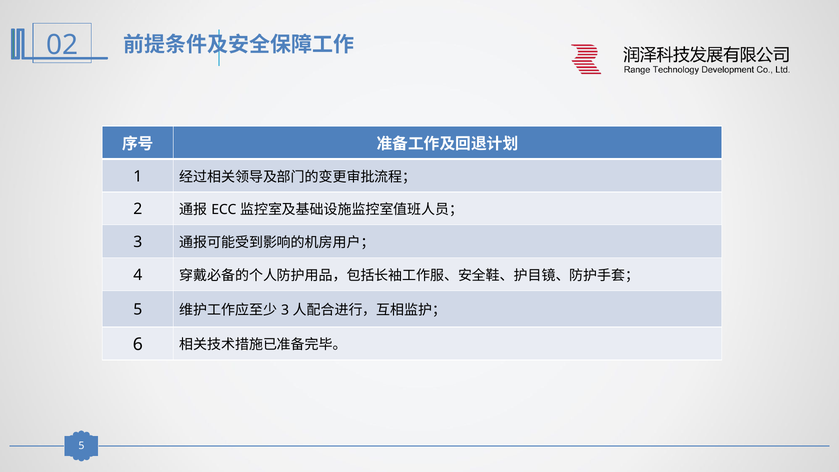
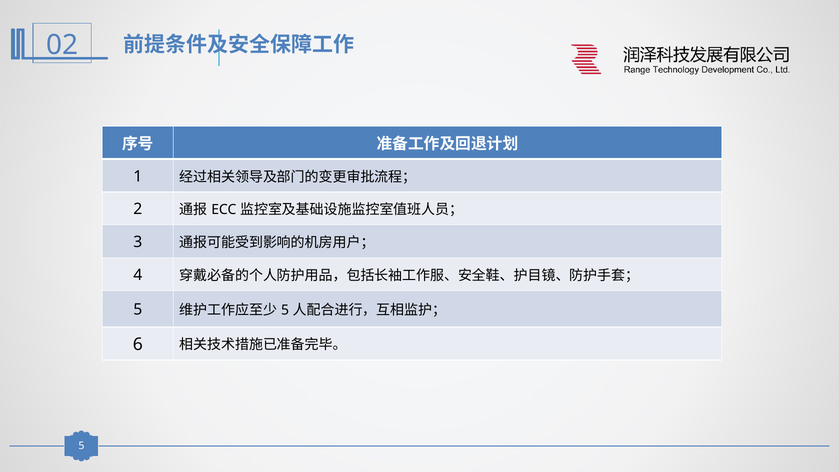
3: 3 -> 5 (285, 310)
